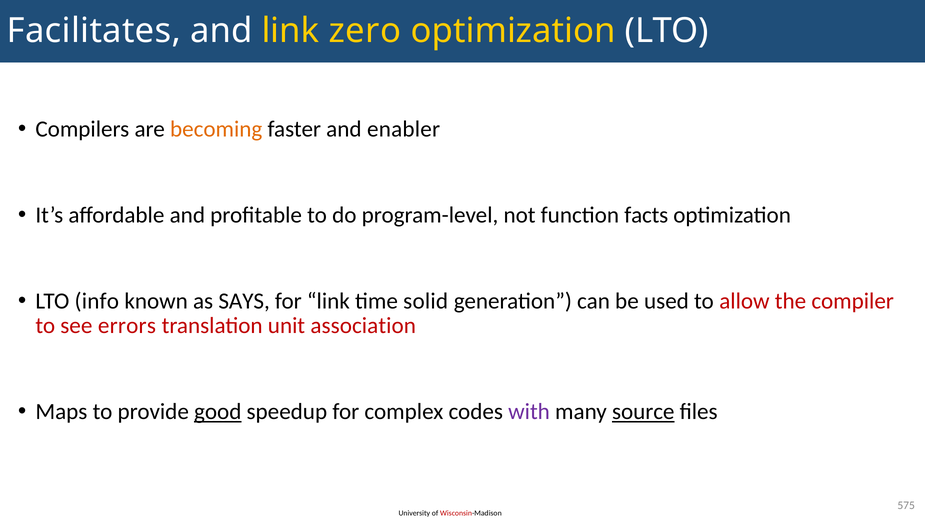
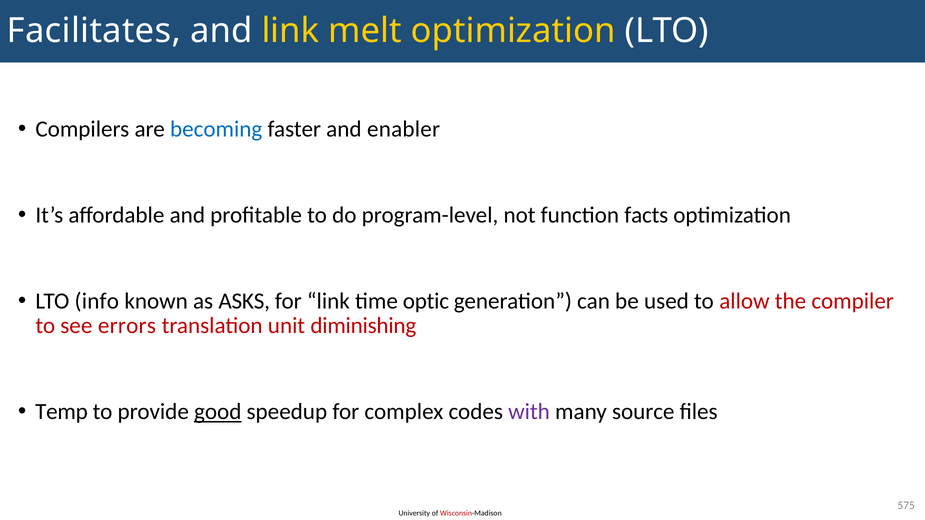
zero: zero -> melt (365, 31)
becoming colour: orange -> blue (216, 129)
SAYS: SAYS -> ASKS (244, 301)
solid: solid -> optic (426, 301)
association: association -> diminishing (363, 326)
Maps: Maps -> Temp (62, 412)
source underline: present -> none (643, 412)
